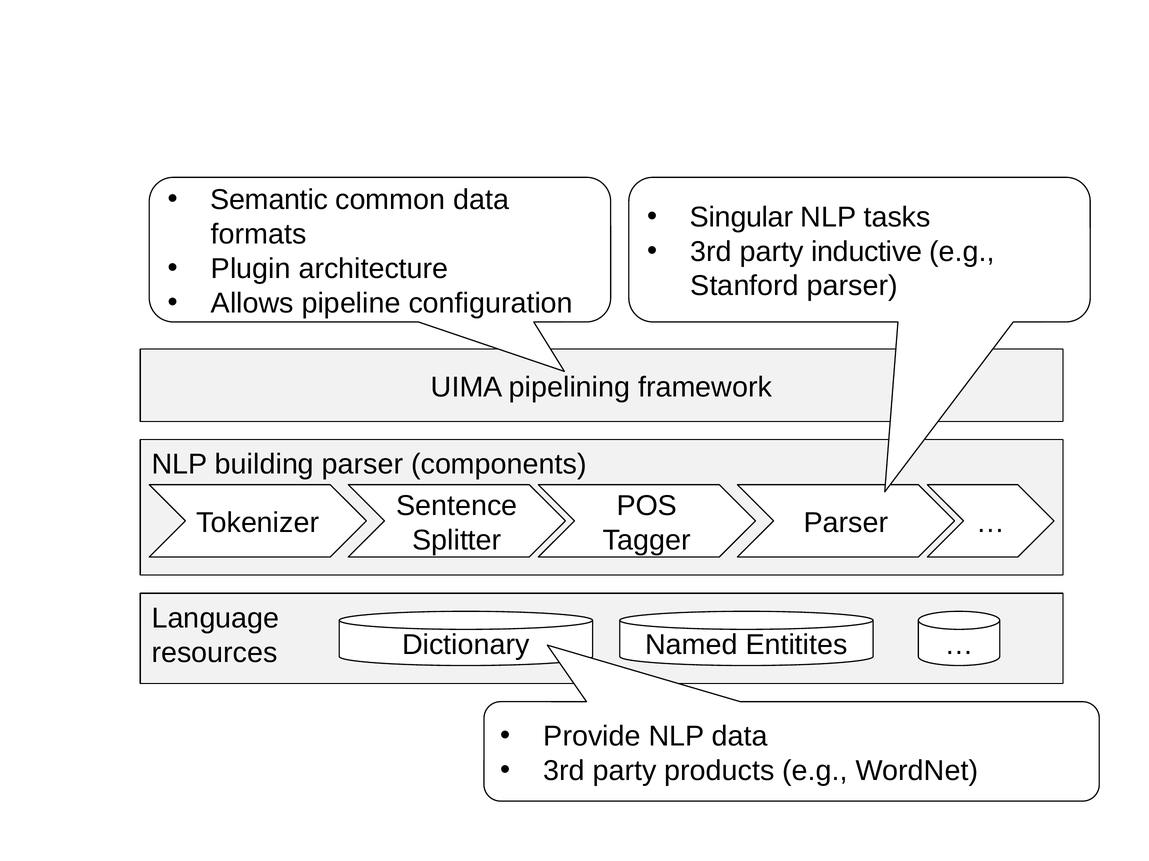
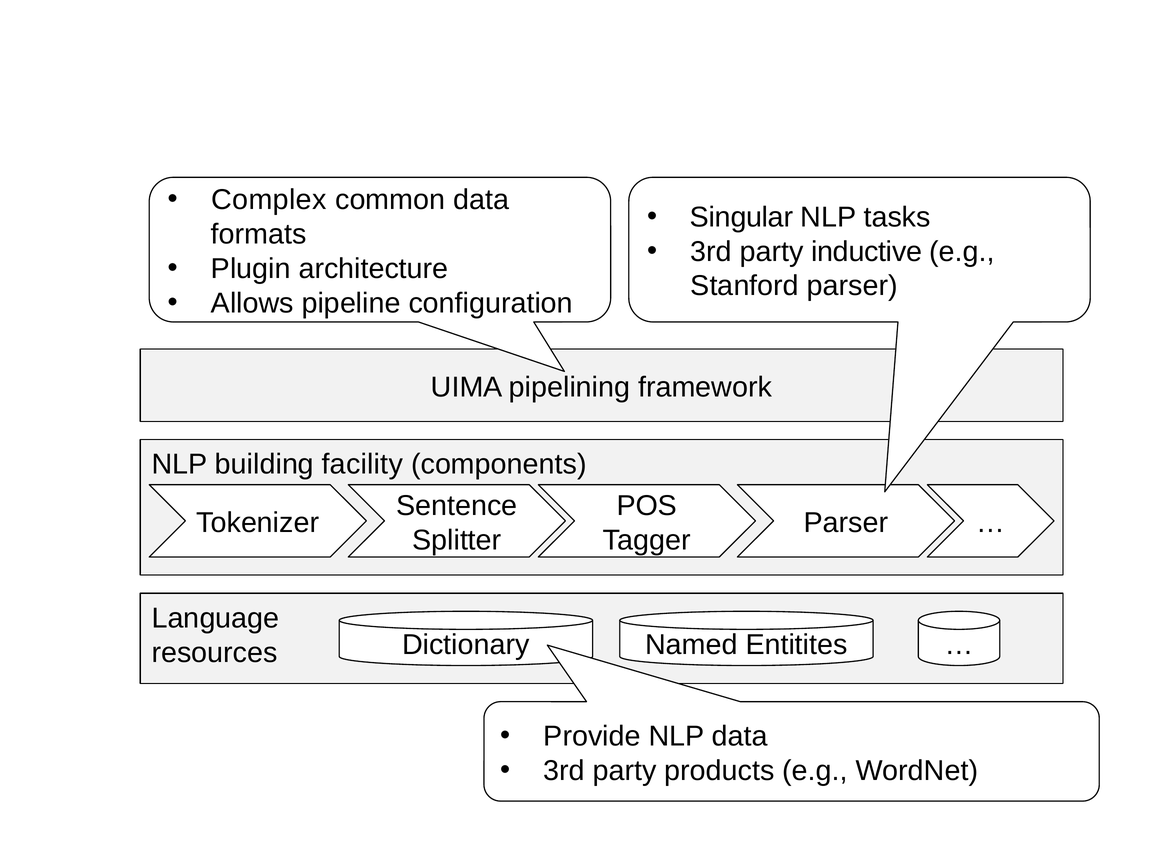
Semantic: Semantic -> Complex (269, 200)
building parser: parser -> facility (362, 465)
